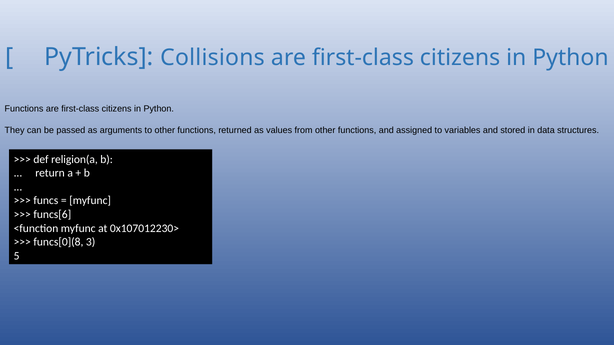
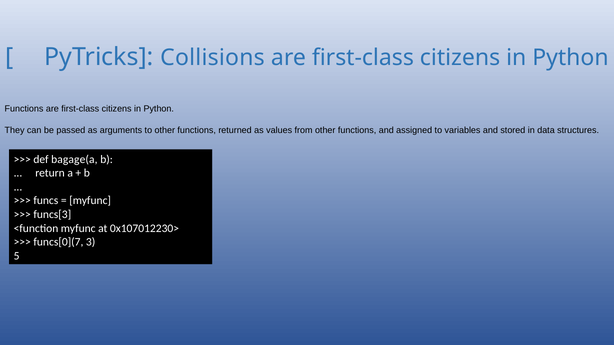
religion(a: religion(a -> bagage(a (74, 159)
funcs[6: funcs[6 -> funcs[3 (52, 215)
funcs[0](8: funcs[0](8 -> funcs[0](7 (58, 242)
